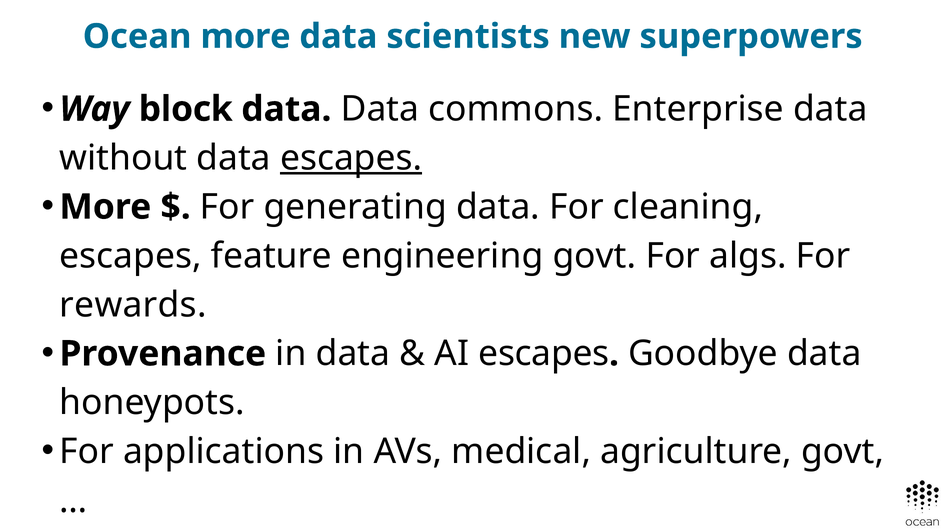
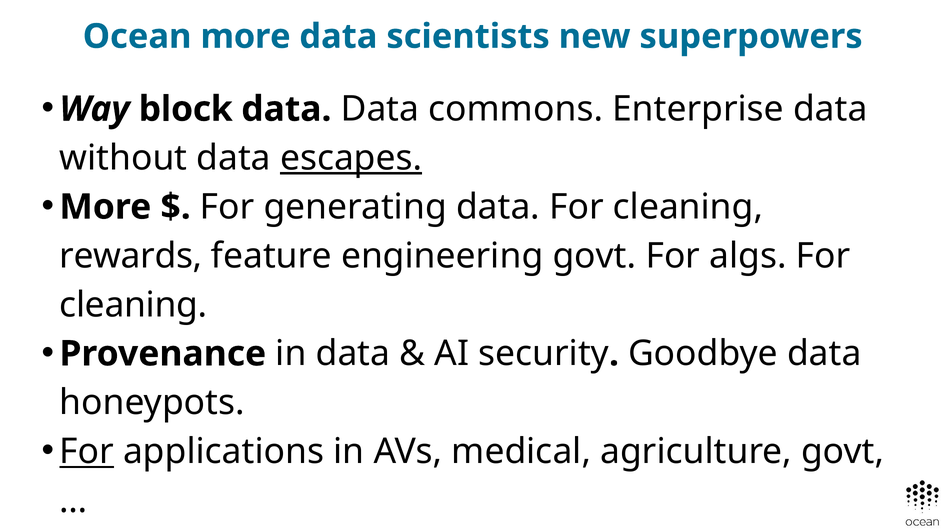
escapes: escapes -> rewards (131, 256)
rewards: rewards -> cleaning (133, 305)
AI escapes: escapes -> security (544, 354)
For underline: none -> present (87, 452)
